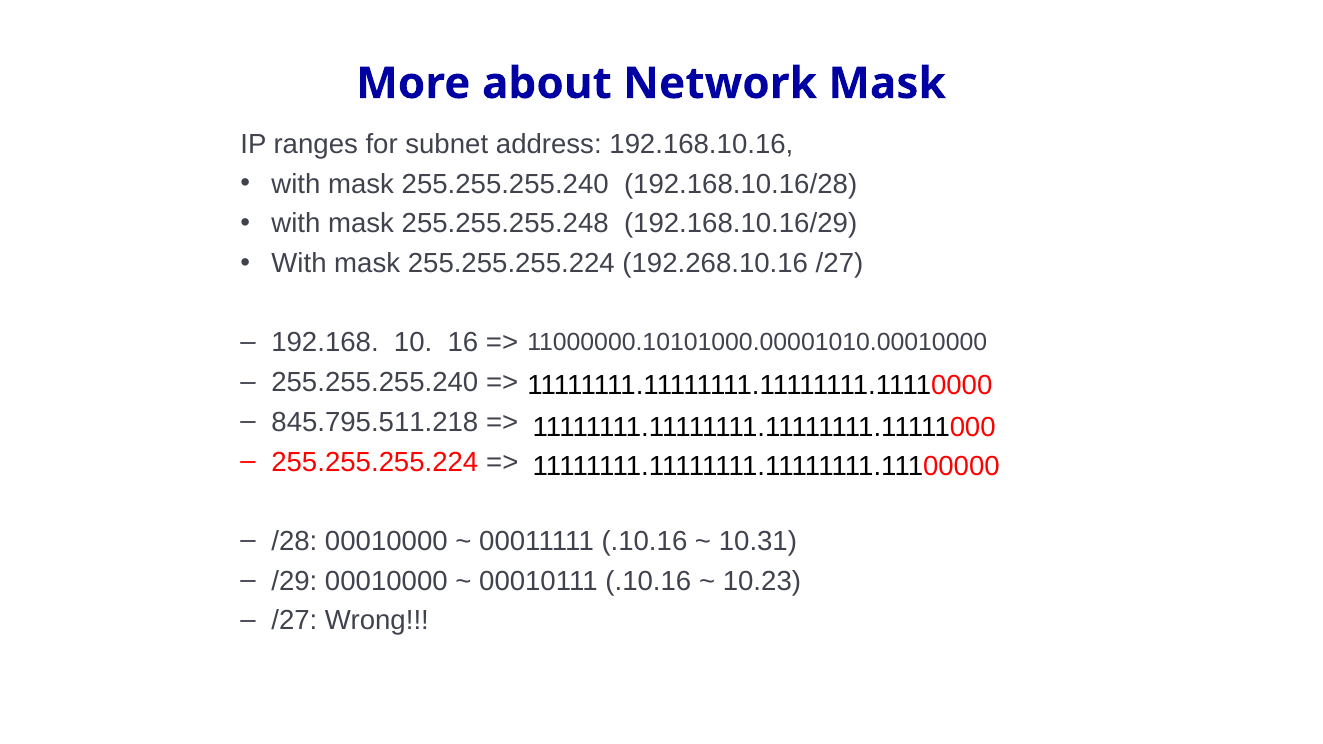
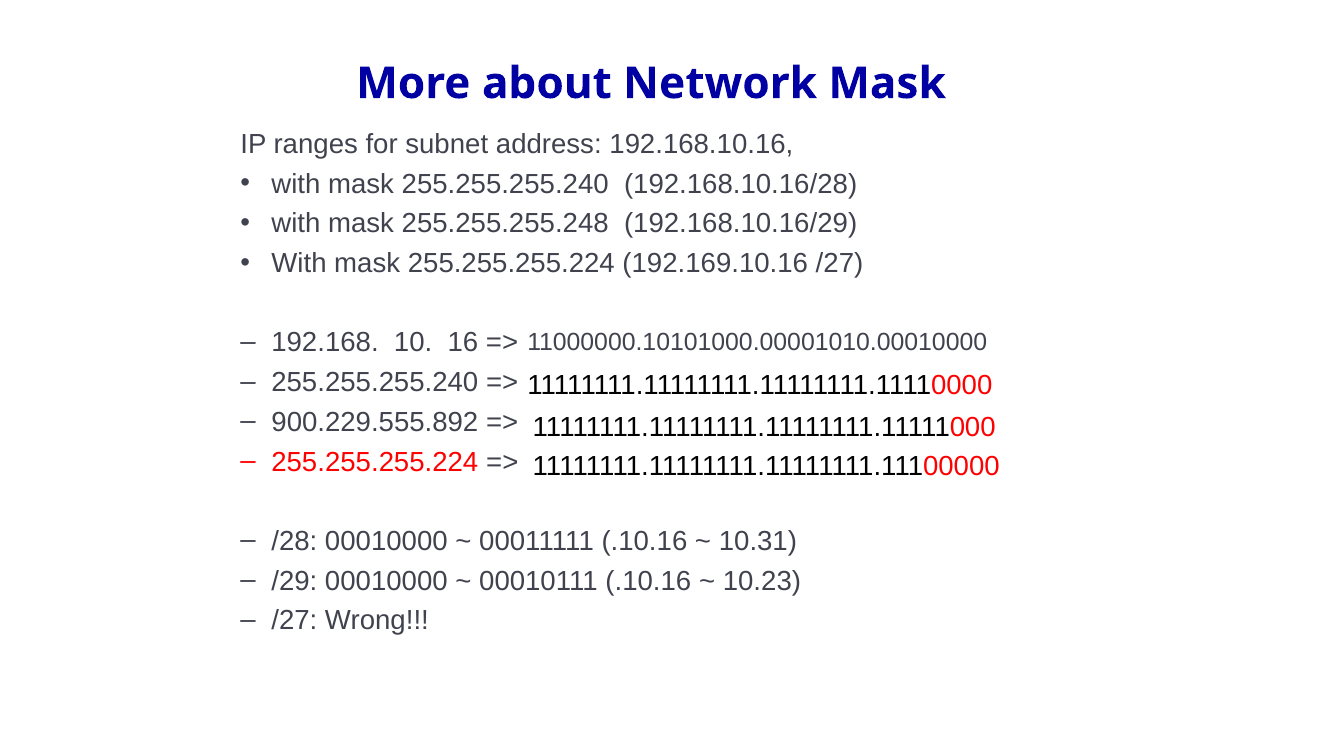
192.268.10.16: 192.268.10.16 -> 192.169.10.16 (715, 264)
845.795.511.218: 845.795.511.218 -> 900.229.555.892 (375, 422)
